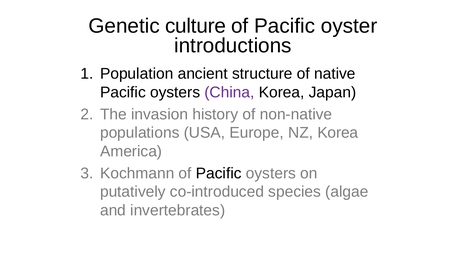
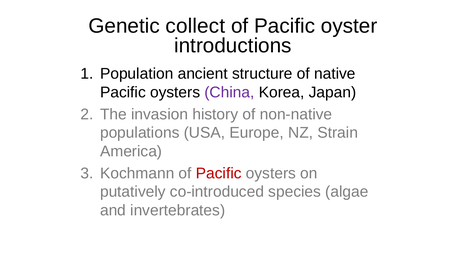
culture: culture -> collect (195, 26)
NZ Korea: Korea -> Strain (338, 133)
Pacific colour: black -> red (219, 173)
